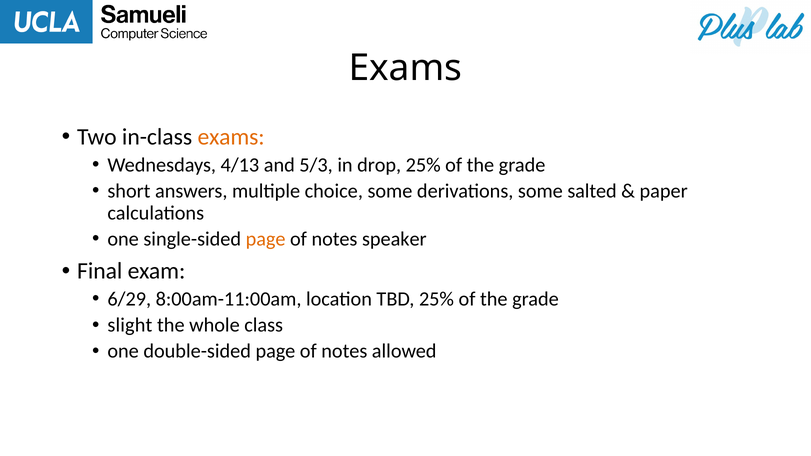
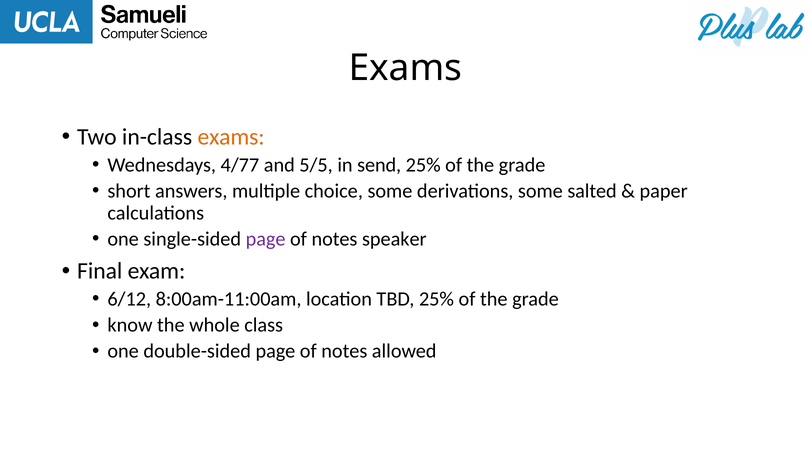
4/13: 4/13 -> 4/77 (240, 165)
5/3: 5/3 -> 5/5 (316, 165)
drop: drop -> send (379, 165)
page colour: orange -> purple (266, 239)
6/29: 6/29 -> 6/12 (129, 299)
slight: slight -> know (130, 325)
